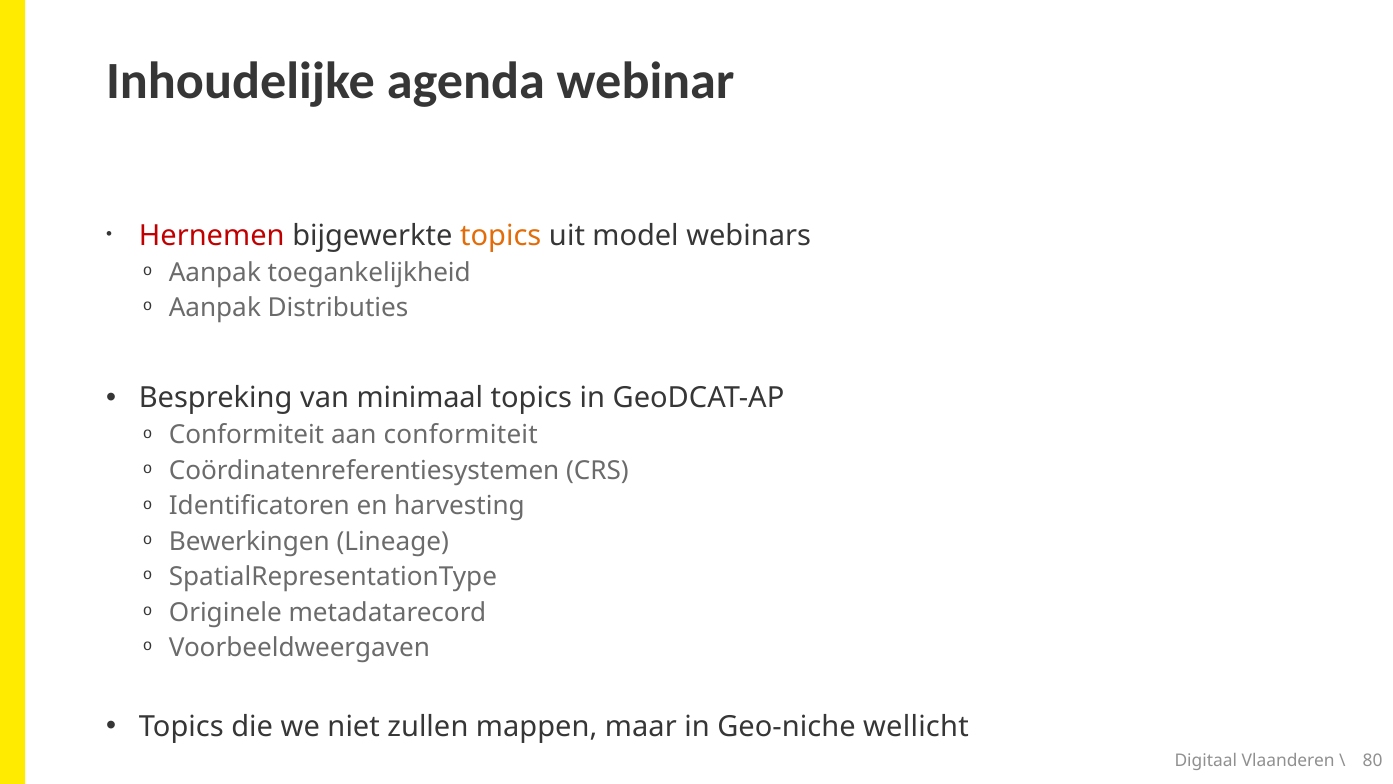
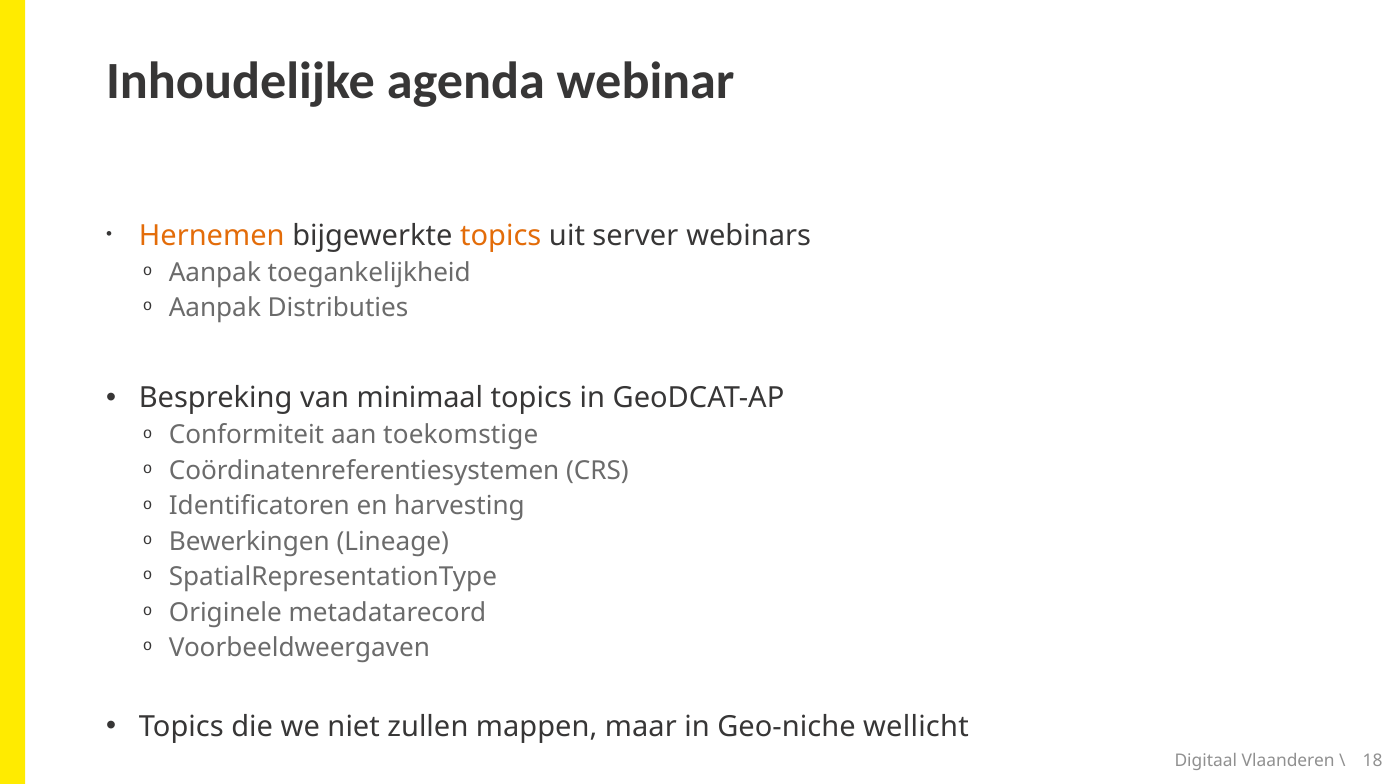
Hernemen colour: red -> orange (212, 235)
model: model -> server (635, 235)
aan conformiteit: conformiteit -> toekomstige (461, 435)
80: 80 -> 18 (1373, 760)
